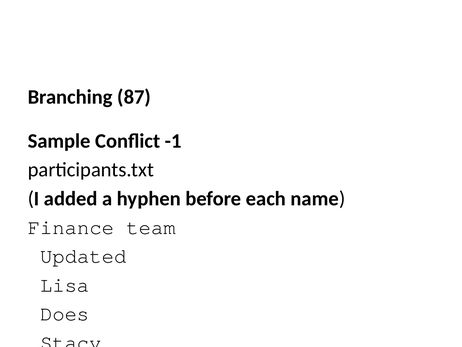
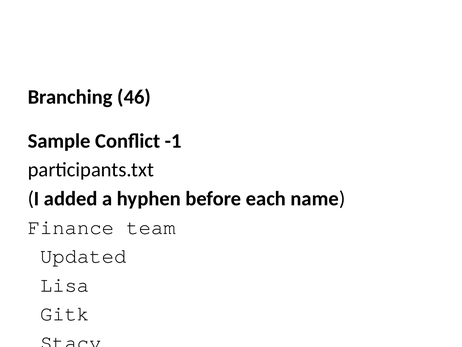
87: 87 -> 46 (134, 97)
Does: Does -> Gitk (65, 313)
